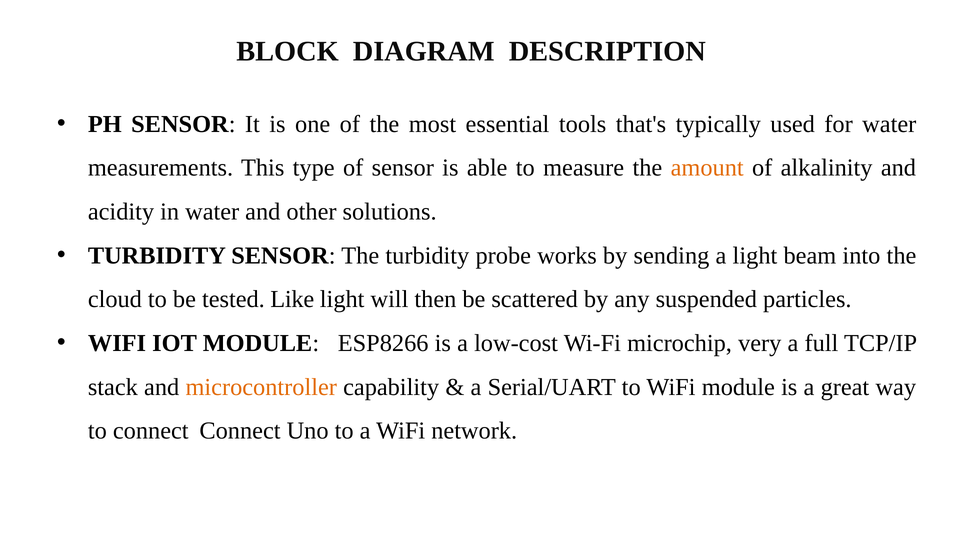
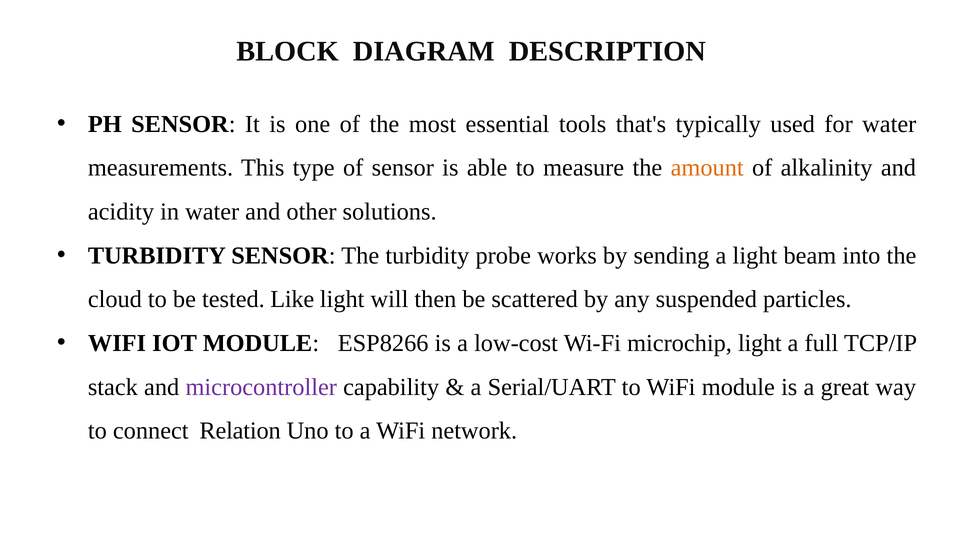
microchip very: very -> light (760, 343)
microcontroller colour: orange -> purple (261, 387)
connect Connect: Connect -> Relation (240, 431)
